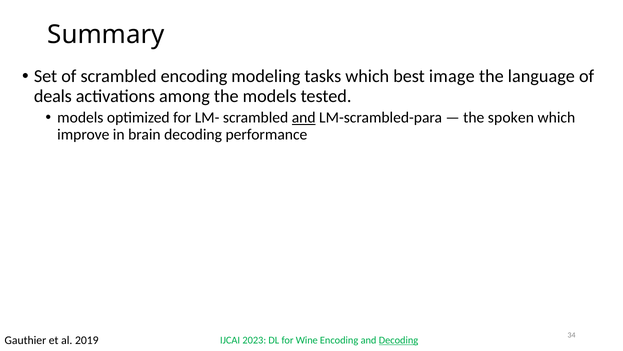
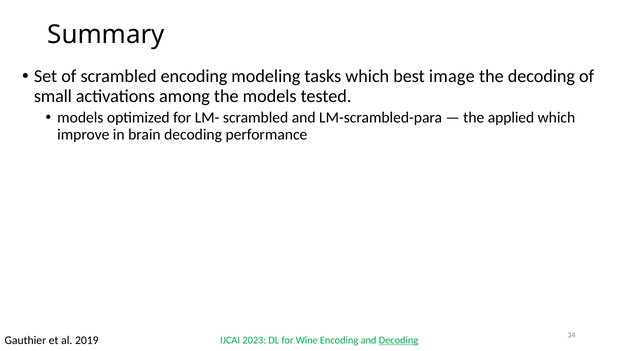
the language: language -> decoding (541, 76)
deals: deals -> small (53, 96)
and underline: present -> none (304, 117)
spoken: spoken -> applied (511, 117)
